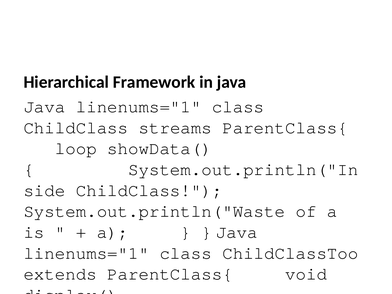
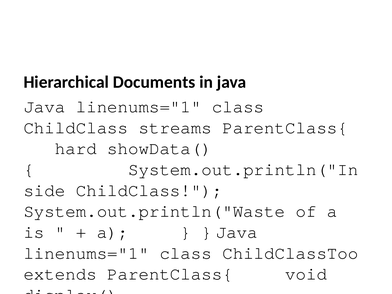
Framework: Framework -> Documents (154, 82)
loop: loop -> hard (76, 148)
